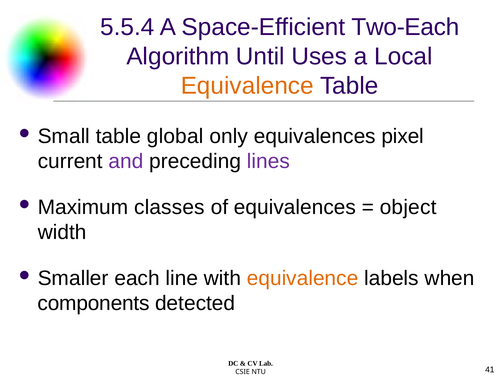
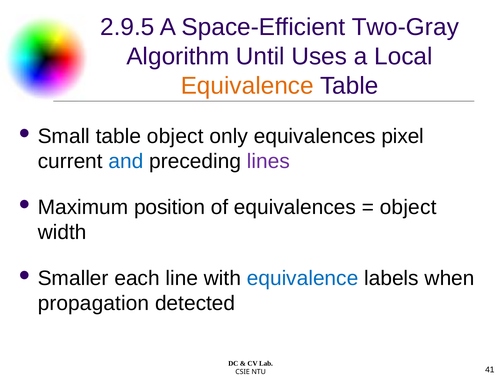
5.5.4: 5.5.4 -> 2.9.5 (127, 27)
Two-Each: Two-Each -> Two-Gray (405, 27)
table global: global -> object (175, 137)
and colour: purple -> blue (126, 162)
classes: classes -> position (170, 208)
equivalence colour: orange -> blue (303, 279)
components: components -> propagation (93, 304)
